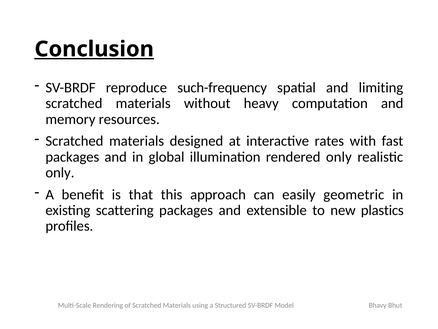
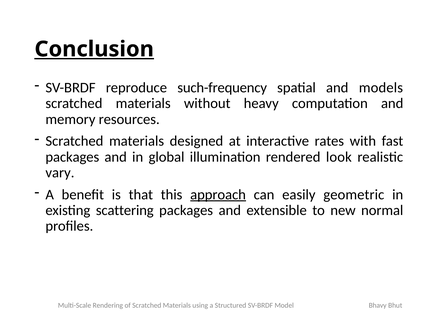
limiting: limiting -> models (381, 87)
rendered only: only -> look (339, 157)
only: only -> vary (60, 172)
approach underline: none -> present (218, 194)
plastics: plastics -> normal (382, 210)
